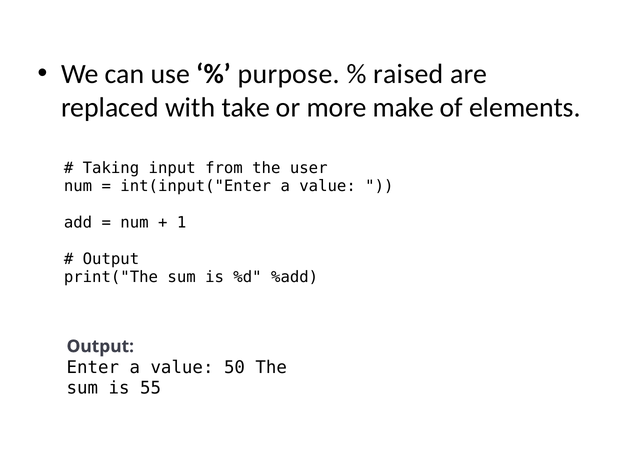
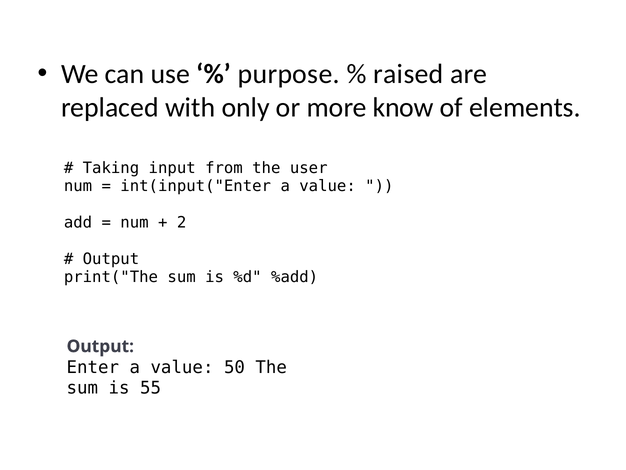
take: take -> only (246, 107)
make: make -> know (403, 107)
1: 1 -> 2 (182, 222)
